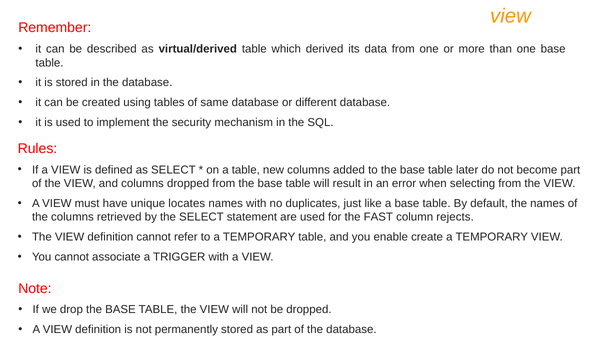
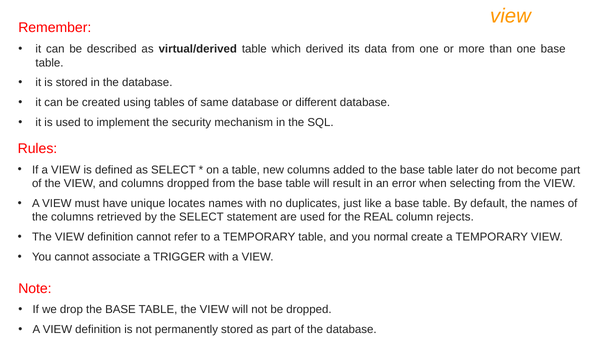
FAST: FAST -> REAL (378, 217)
enable: enable -> normal (391, 237)
